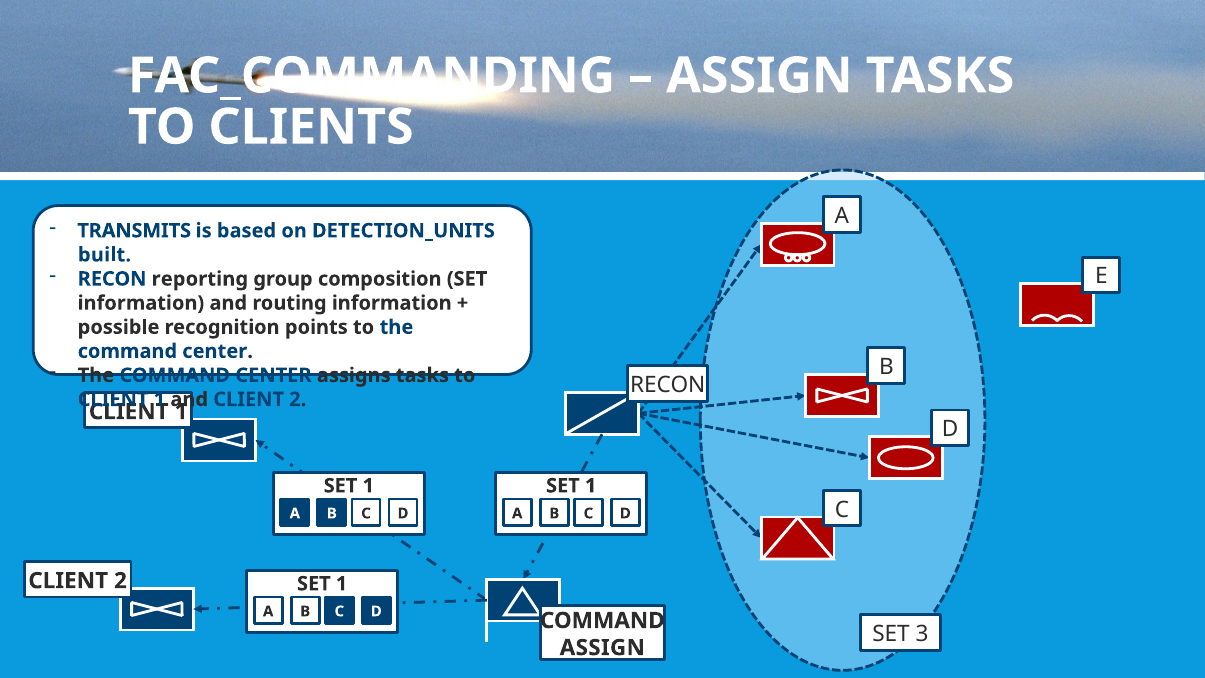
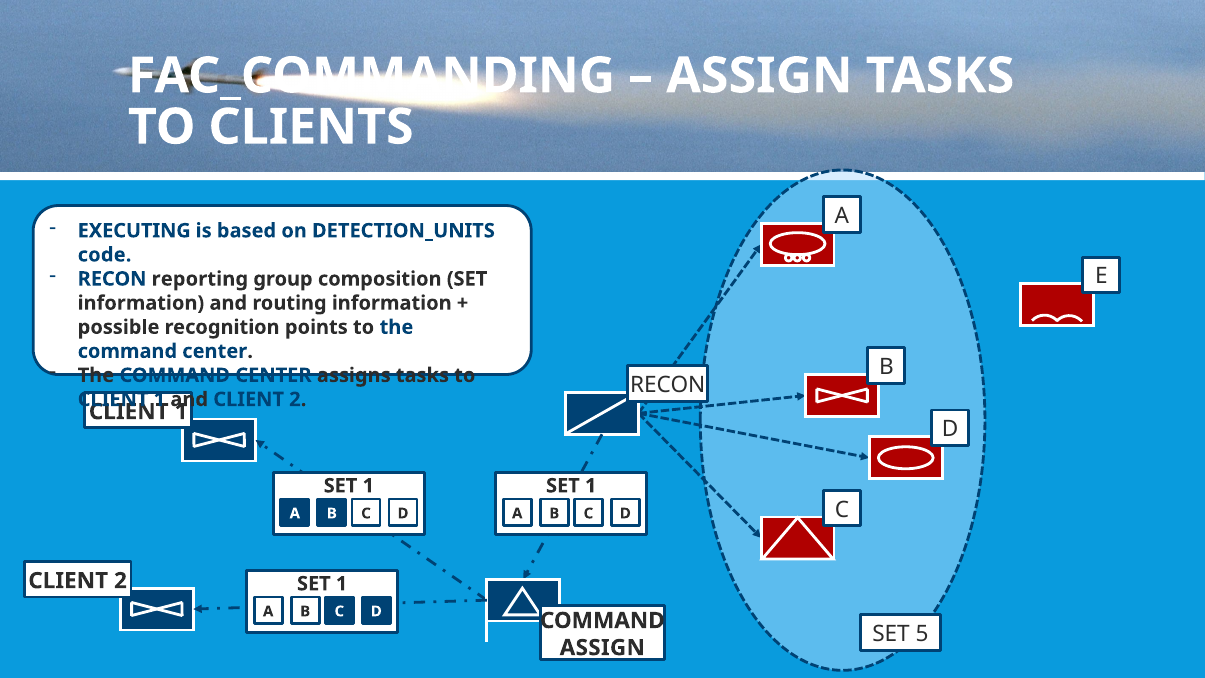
TRANSMITS: TRANSMITS -> EXECUTING (134, 231)
built: built -> code (105, 255)
3: 3 -> 5 (922, 634)
